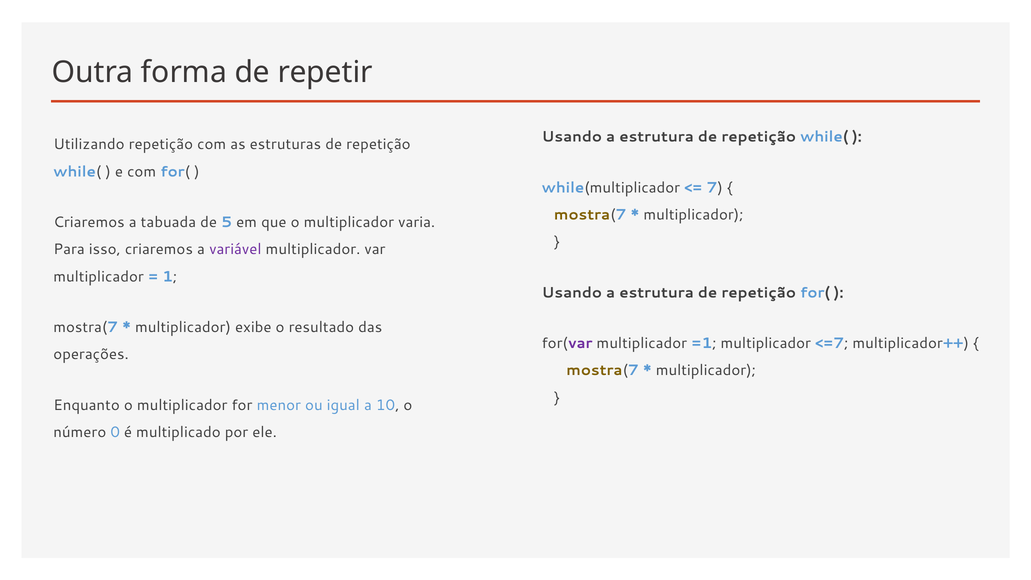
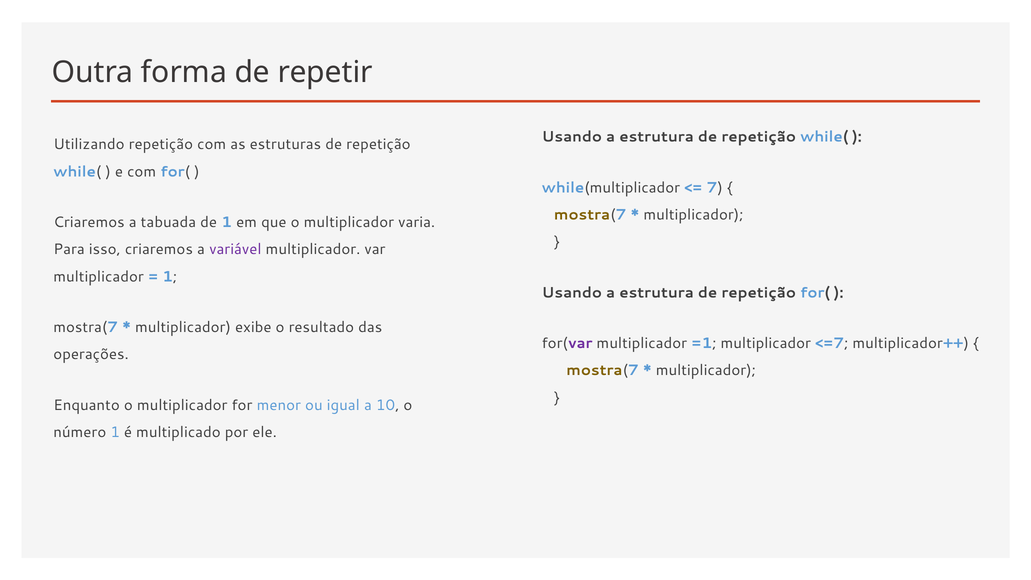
de 5: 5 -> 1 (227, 222)
número 0: 0 -> 1 (115, 432)
